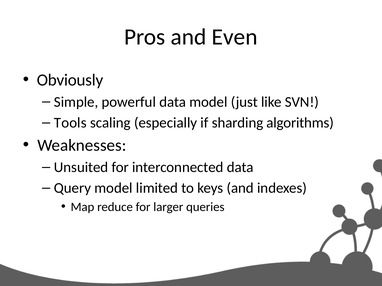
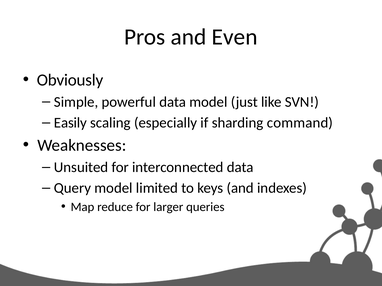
Tools: Tools -> Easily (70, 123)
algorithms: algorithms -> command (300, 123)
